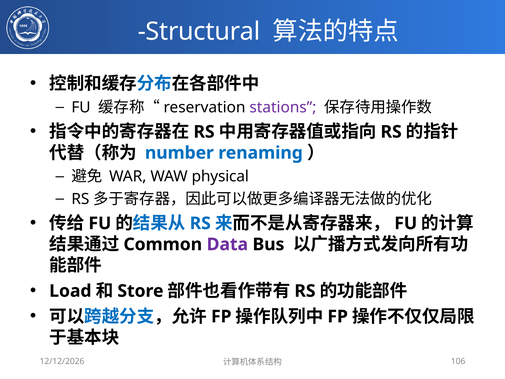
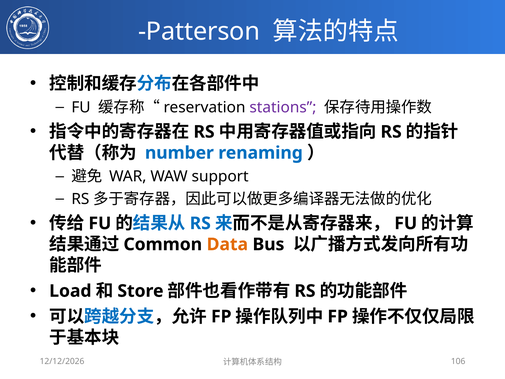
Structural: Structural -> Patterson (199, 32)
physical: physical -> support (220, 176)
Data colour: purple -> orange (227, 244)
